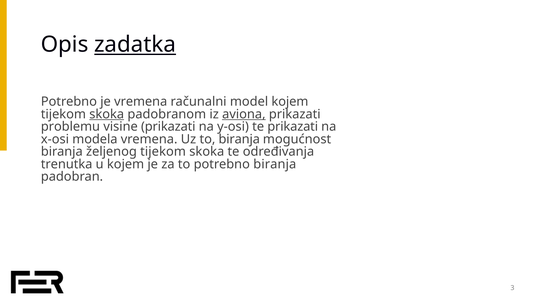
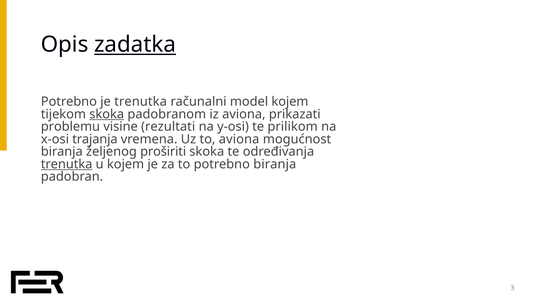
je vremena: vremena -> trenutka (141, 102)
aviona underline: present -> none (244, 114)
visine prikazati: prikazati -> rezultati (168, 127)
te prikazati: prikazati -> prilikom (293, 127)
modela: modela -> trajanja (95, 139)
to biranja: biranja -> aviona (239, 139)
željenog tijekom: tijekom -> proširiti (163, 151)
trenutka underline: none -> present (67, 164)
